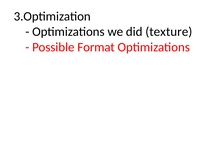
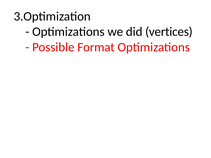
texture: texture -> vertices (169, 32)
